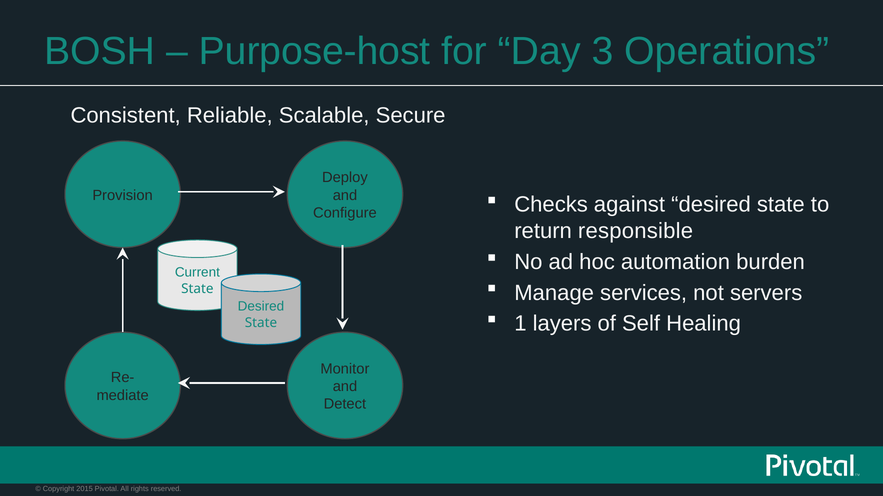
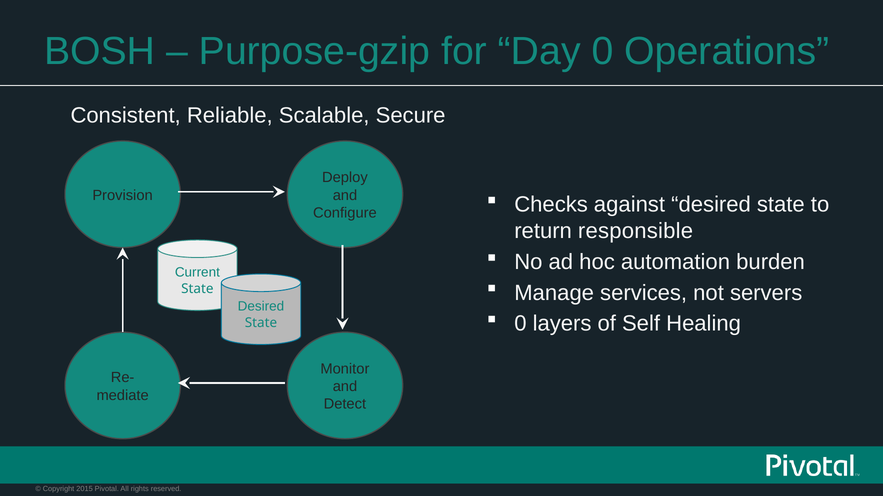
Purpose-host: Purpose-host -> Purpose-gzip (315, 51)
Day 3: 3 -> 0 (602, 51)
1: 1 -> 0 (520, 324)
